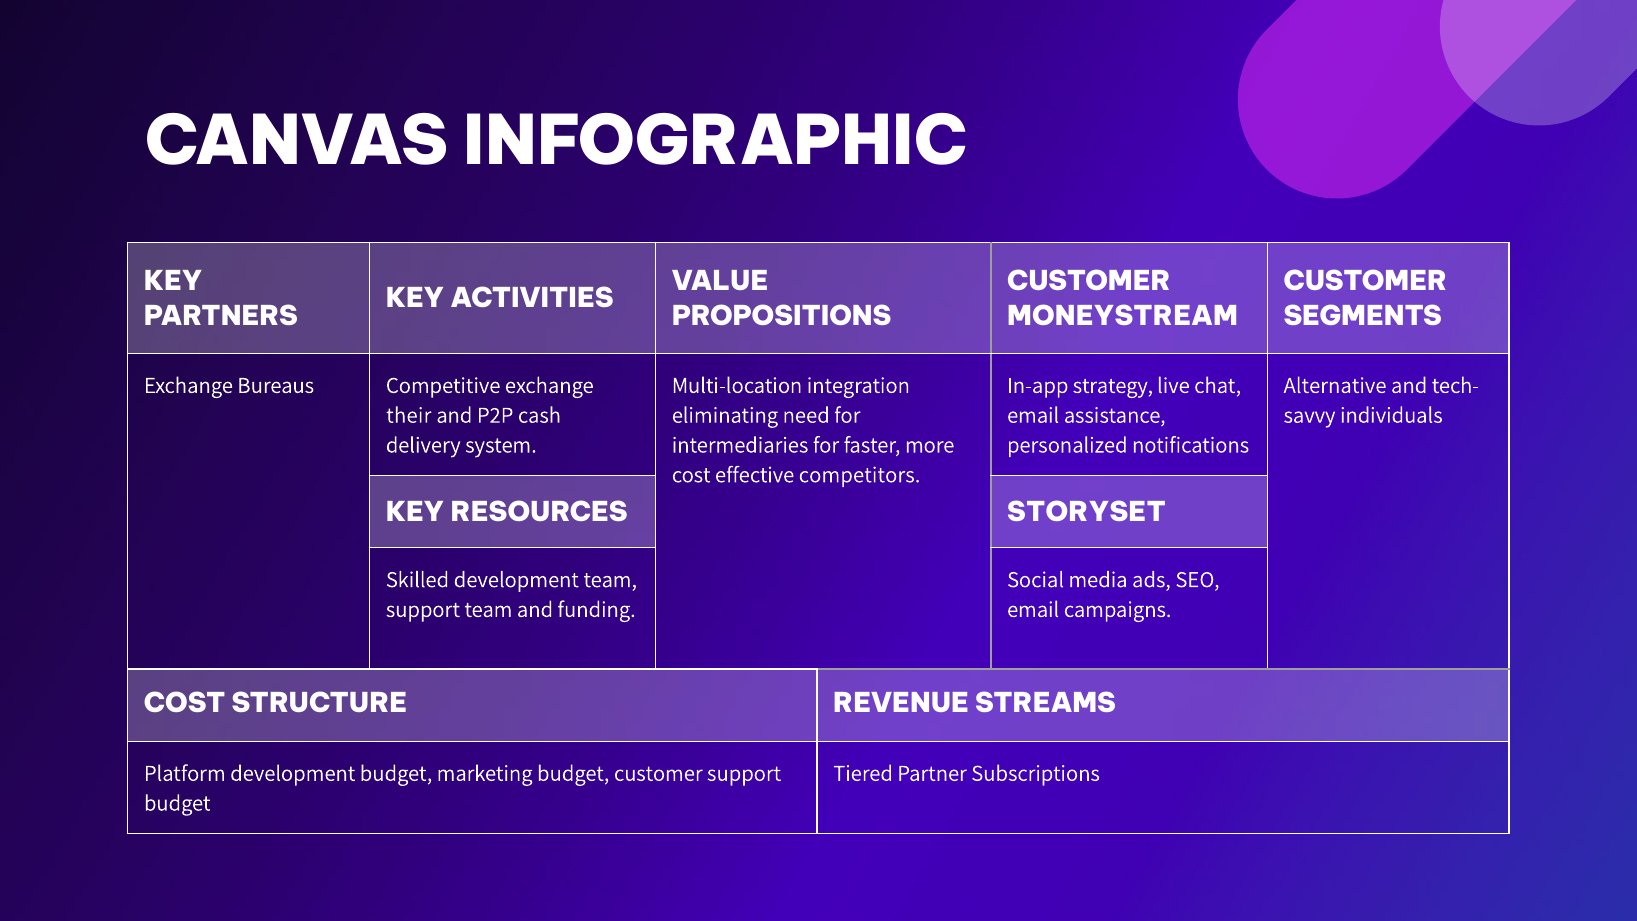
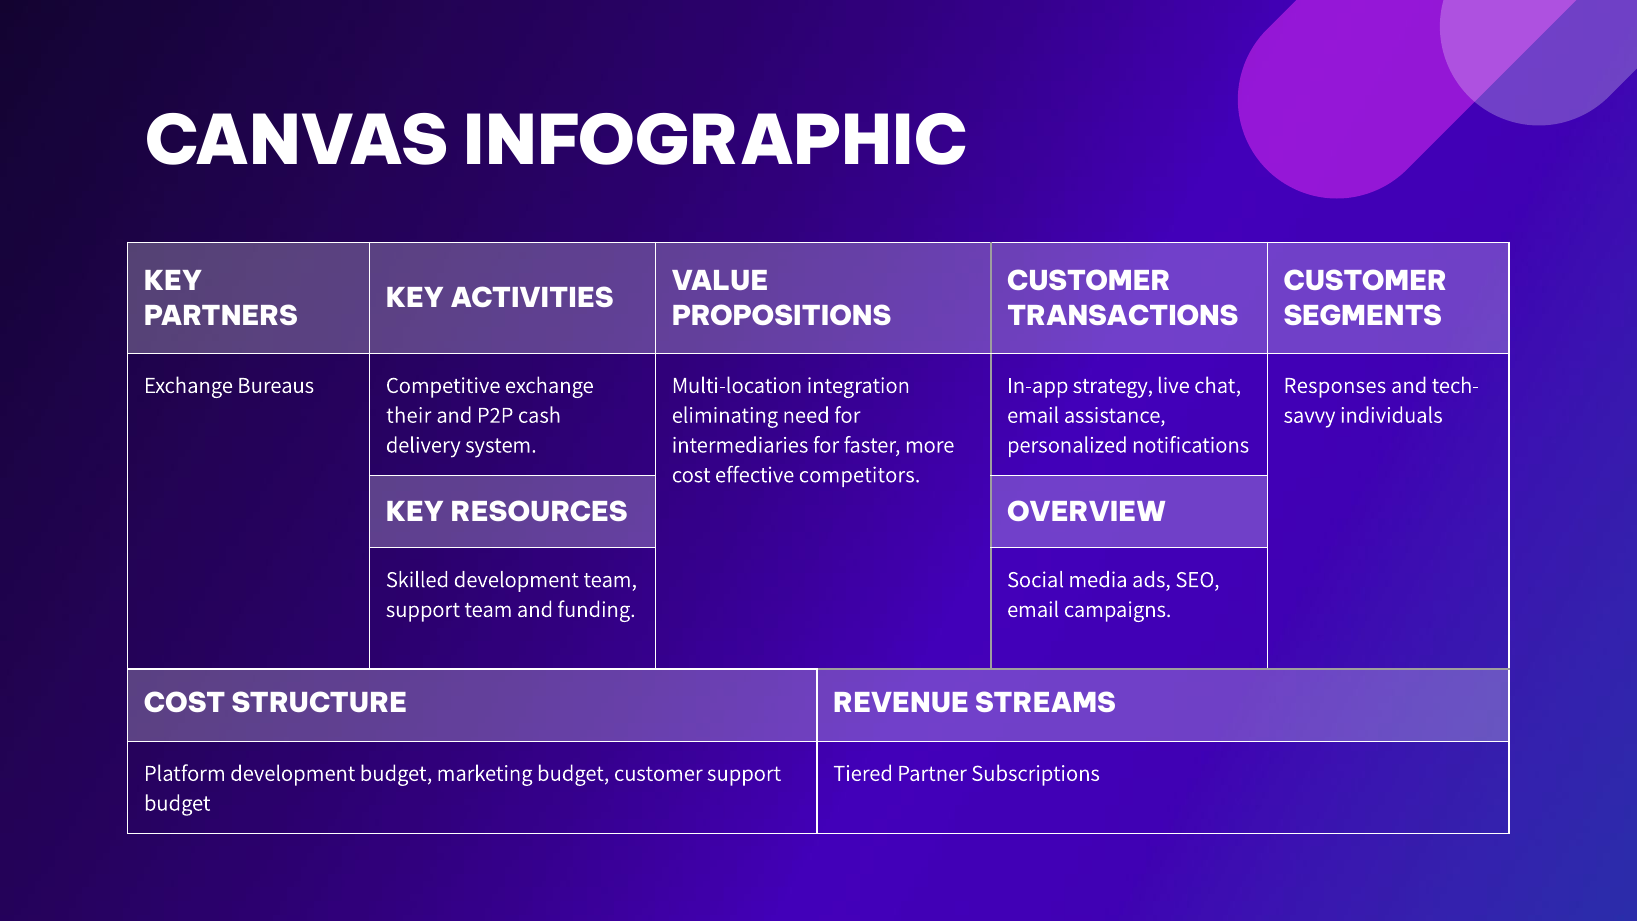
MONEYSTREAM: MONEYSTREAM -> TRANSACTIONS (1123, 316)
Alternative: Alternative -> Responses (1335, 385)
STORYSET: STORYSET -> OVERVIEW (1087, 512)
